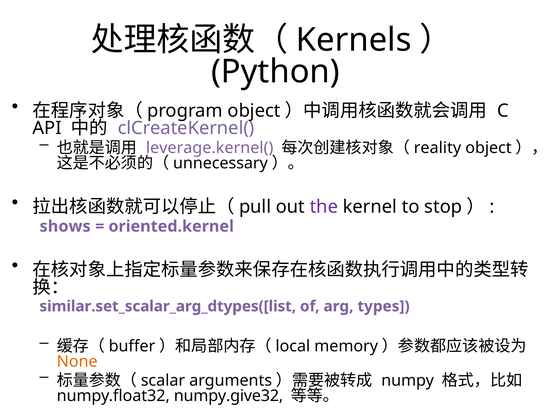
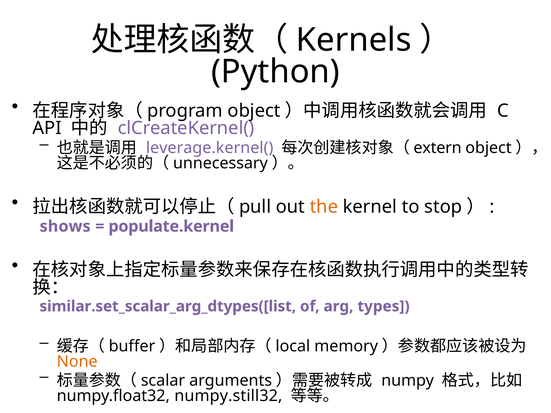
reality: reality -> extern (438, 148)
the colour: purple -> orange (324, 207)
oriented.kernel: oriented.kernel -> populate.kernel (171, 226)
numpy.give32: numpy.give32 -> numpy.still32 (228, 396)
